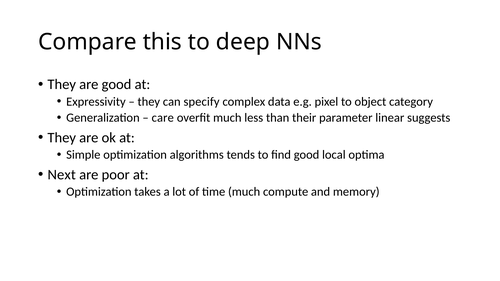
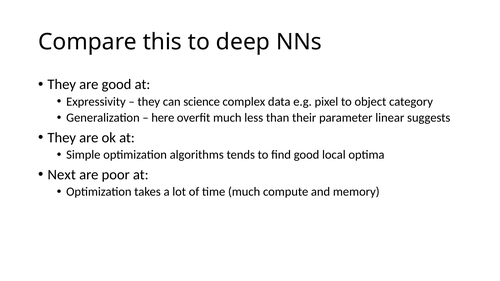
specify: specify -> science (202, 102)
care: care -> here (163, 118)
